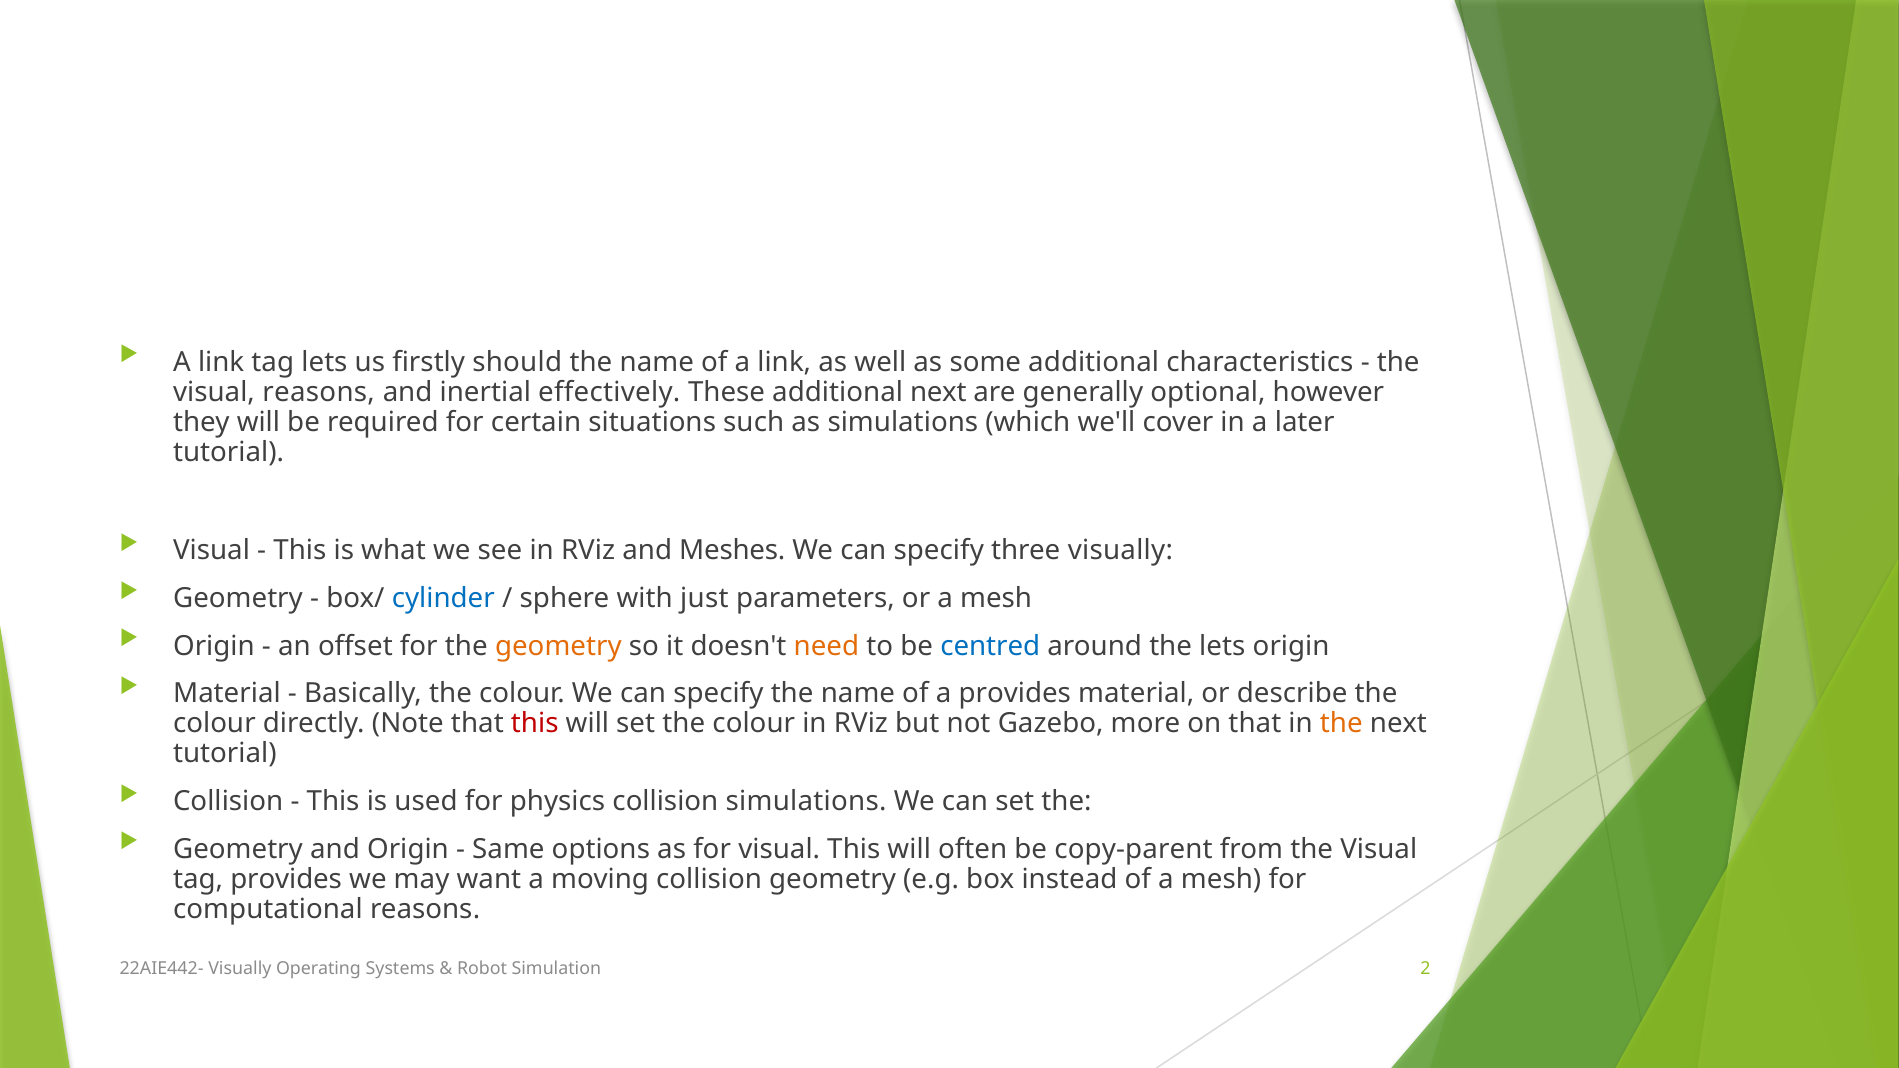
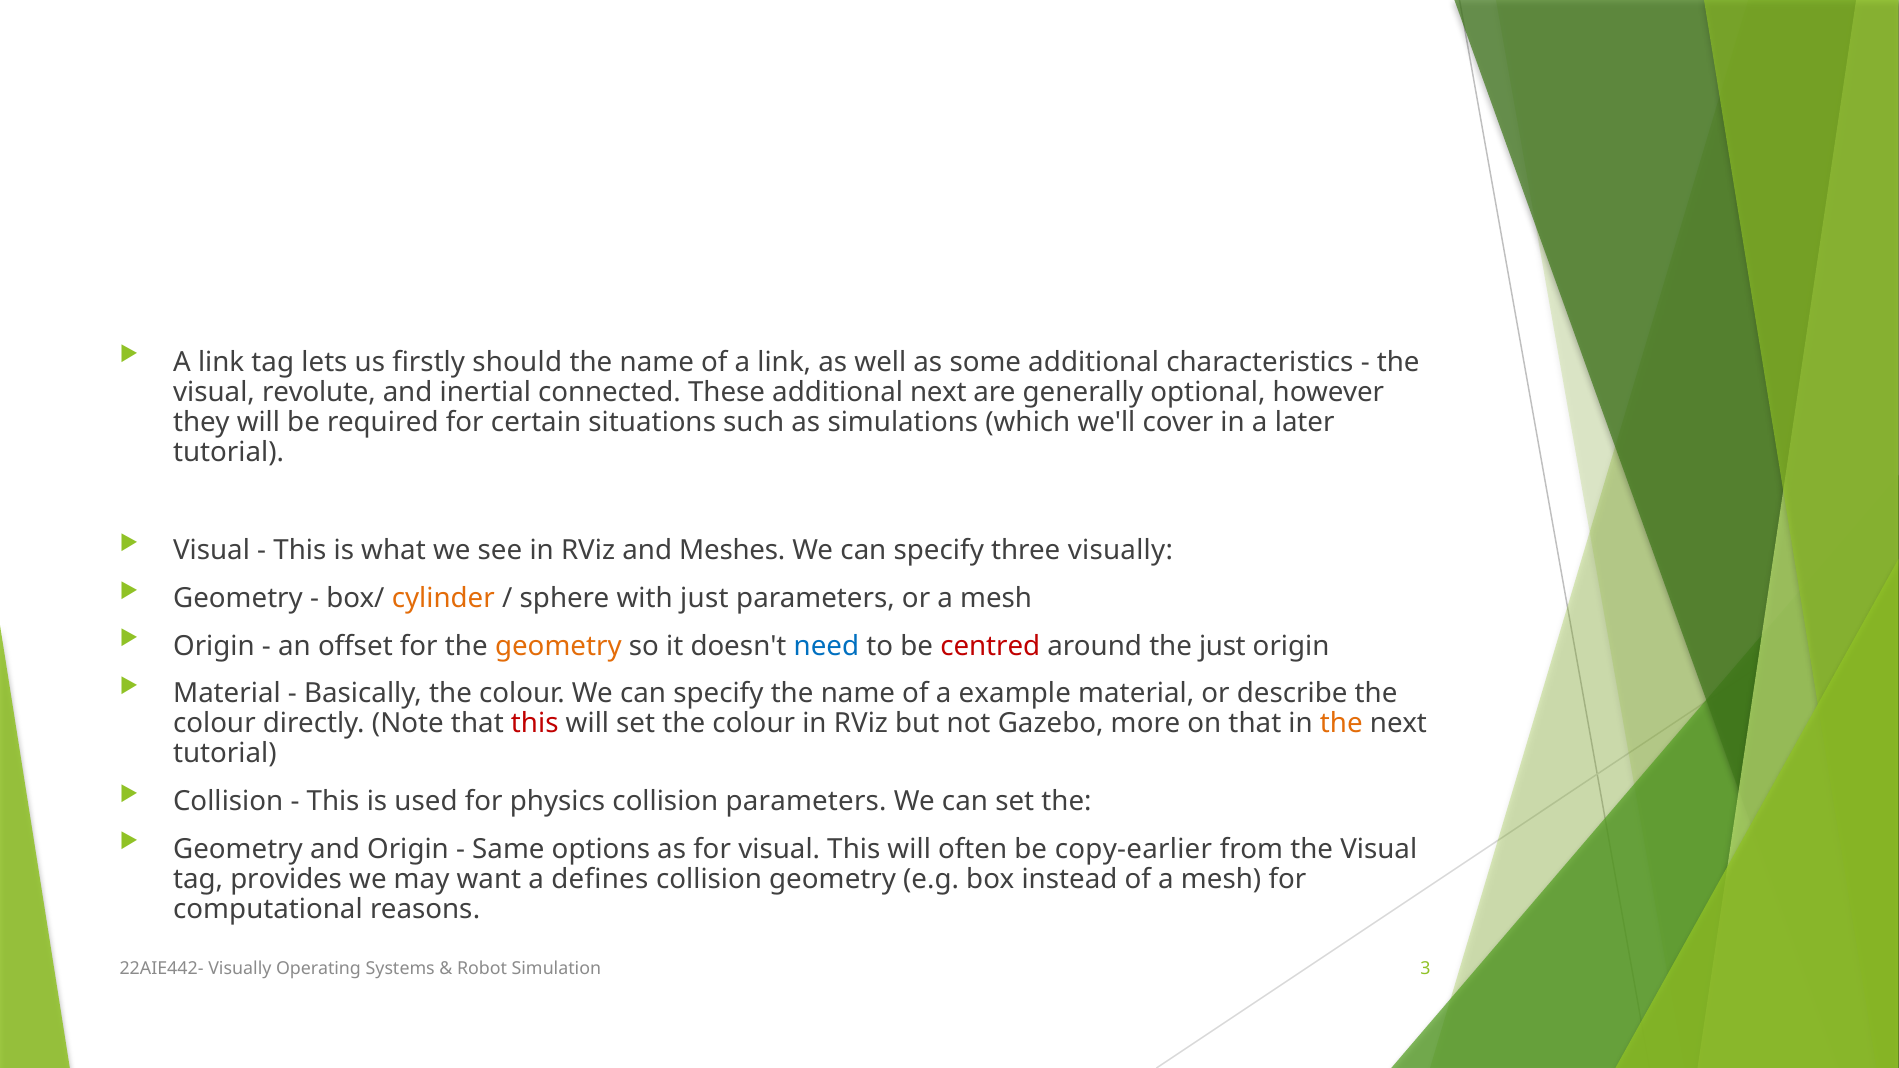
visual reasons: reasons -> revolute (319, 392)
effectively: effectively -> connected (609, 392)
cylinder colour: blue -> orange (443, 599)
need colour: orange -> blue (826, 646)
centred colour: blue -> red (990, 646)
the lets: lets -> just (1222, 646)
a provides: provides -> example (1015, 694)
collision simulations: simulations -> parameters (806, 802)
copy-parent: copy-parent -> copy-earlier (1133, 849)
moving: moving -> defines (600, 879)
2: 2 -> 3 (1425, 969)
